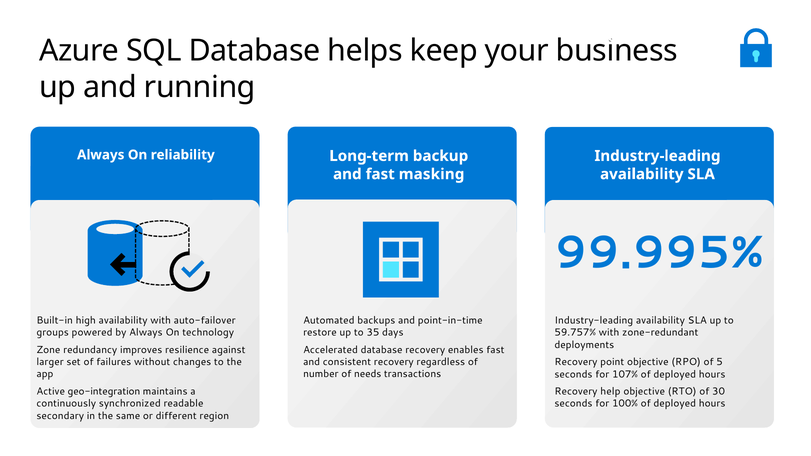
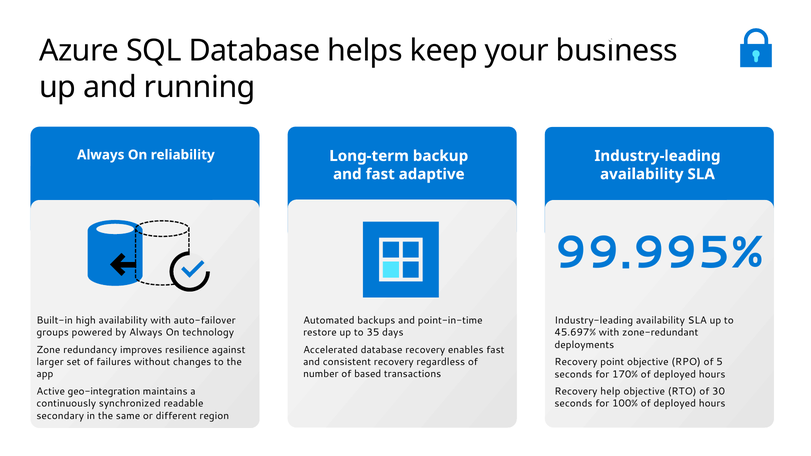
masking: masking -> adaptive (432, 174)
59.757%: 59.757% -> 45.697% (575, 333)
needs: needs -> based (368, 374)
107%: 107% -> 170% (625, 374)
